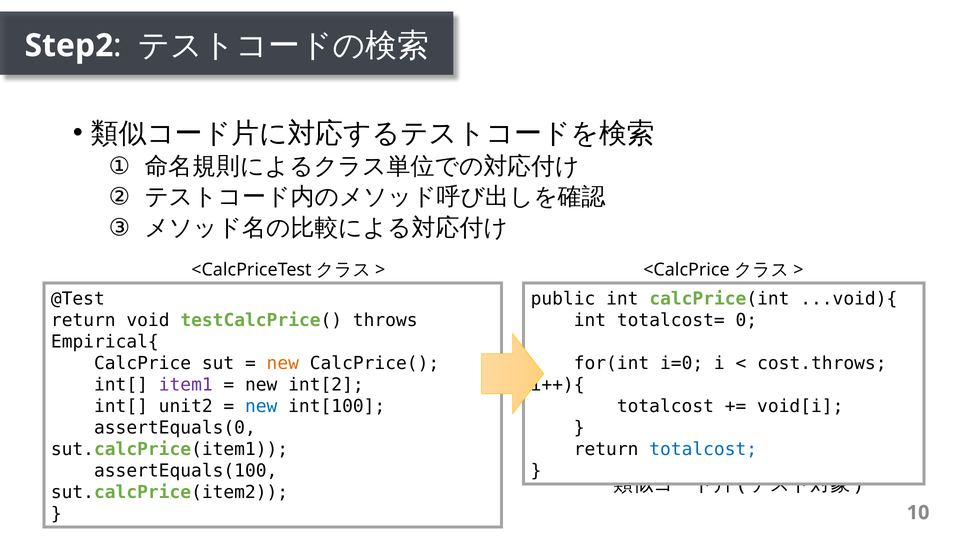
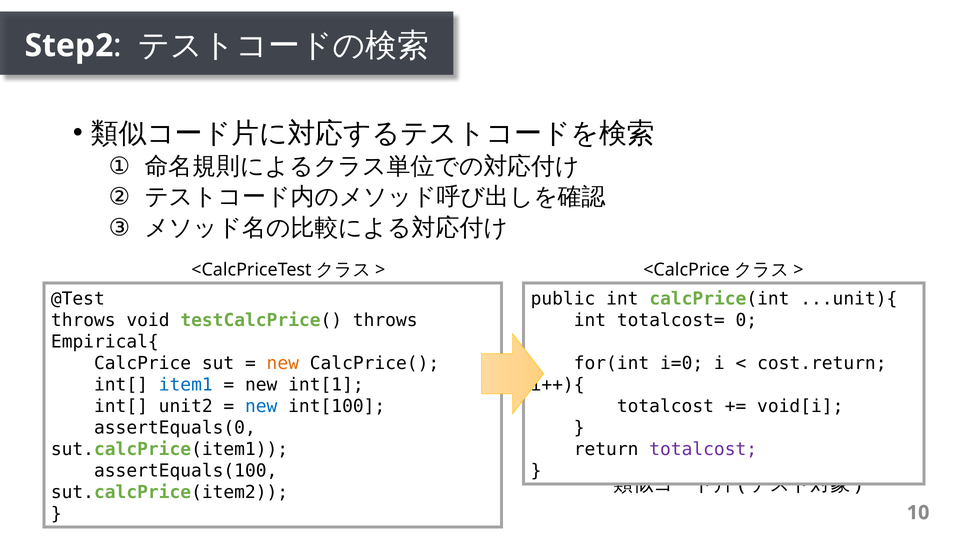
...void){: ...void){ -> ...unit){ (849, 298)
return: return -> throws (83, 320)
cost.throws: cost.throws -> cost.return (822, 363)
item1 colour: purple -> blue (186, 385)
int[2: int[2 -> int[1 (326, 385)
totalcost colour: blue -> purple (703, 449)
